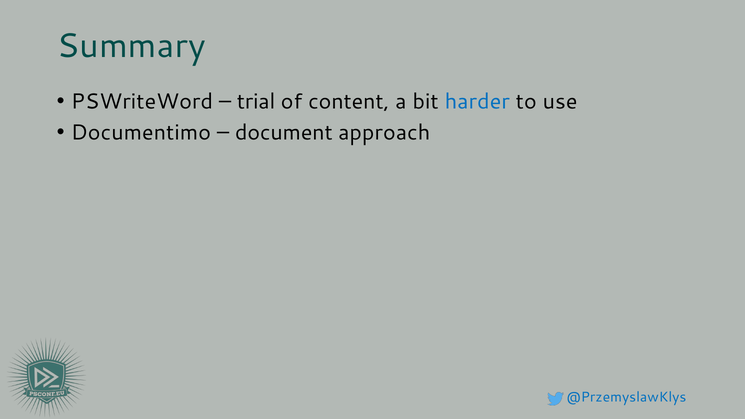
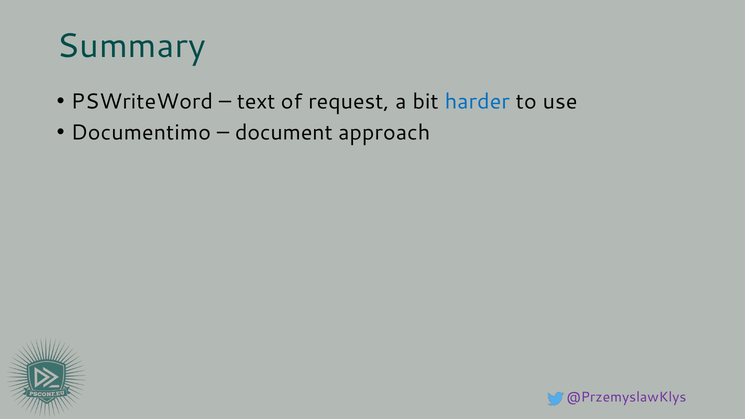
trial: trial -> text (256, 101)
content: content -> request (349, 101)
@PrzemyslawKlys colour: blue -> purple (626, 397)
